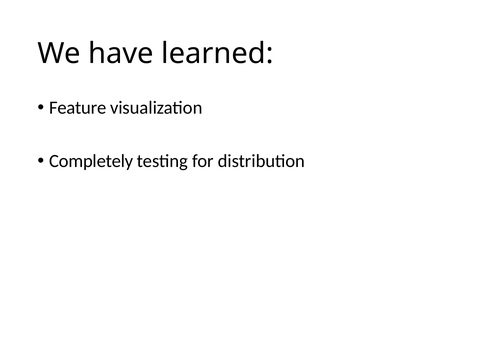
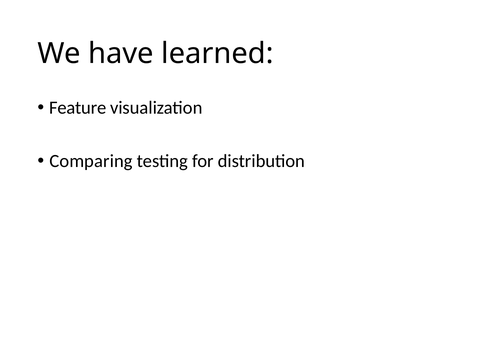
Completely: Completely -> Comparing (91, 161)
